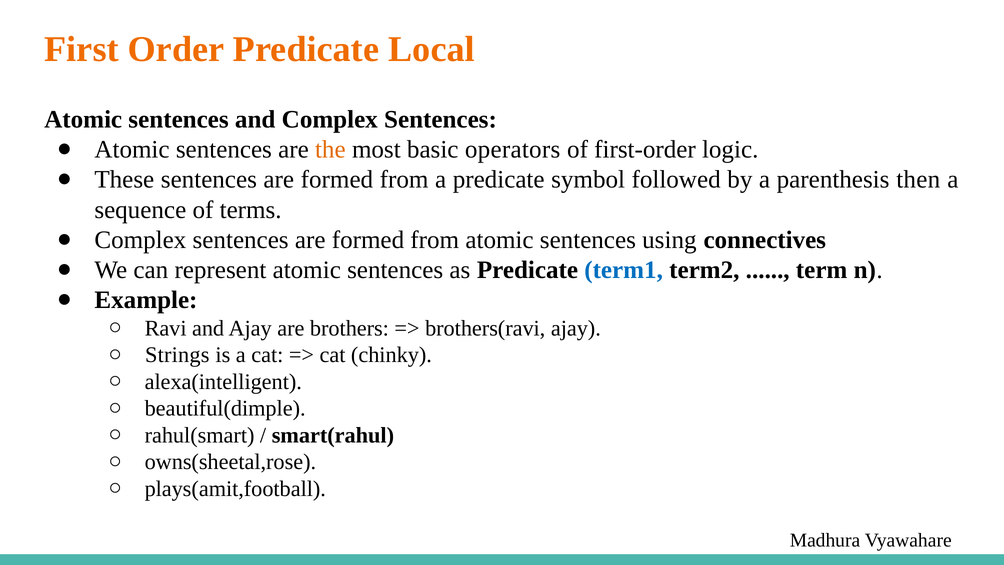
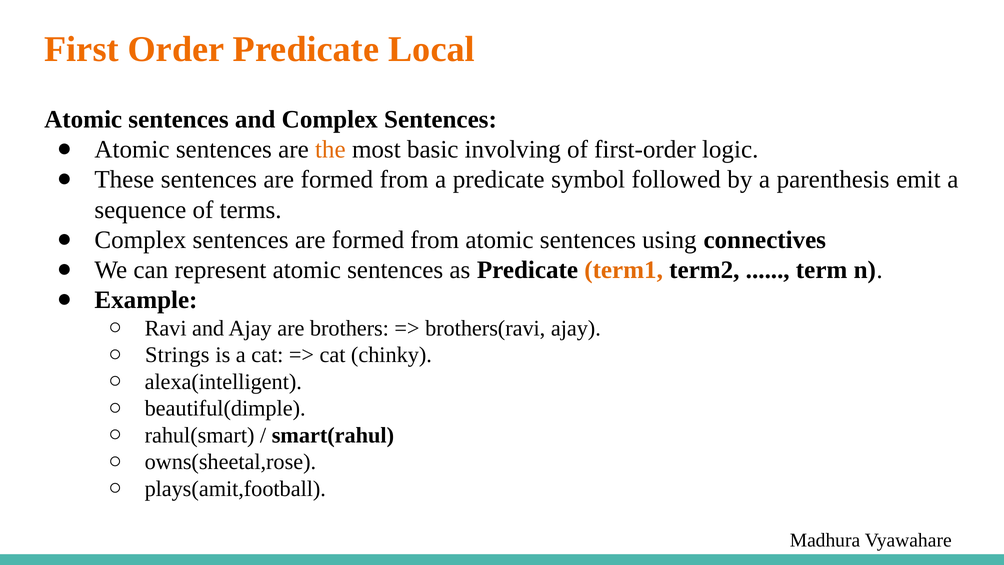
operators: operators -> involving (513, 149)
then: then -> emit (918, 180)
term1 colour: blue -> orange (624, 270)
